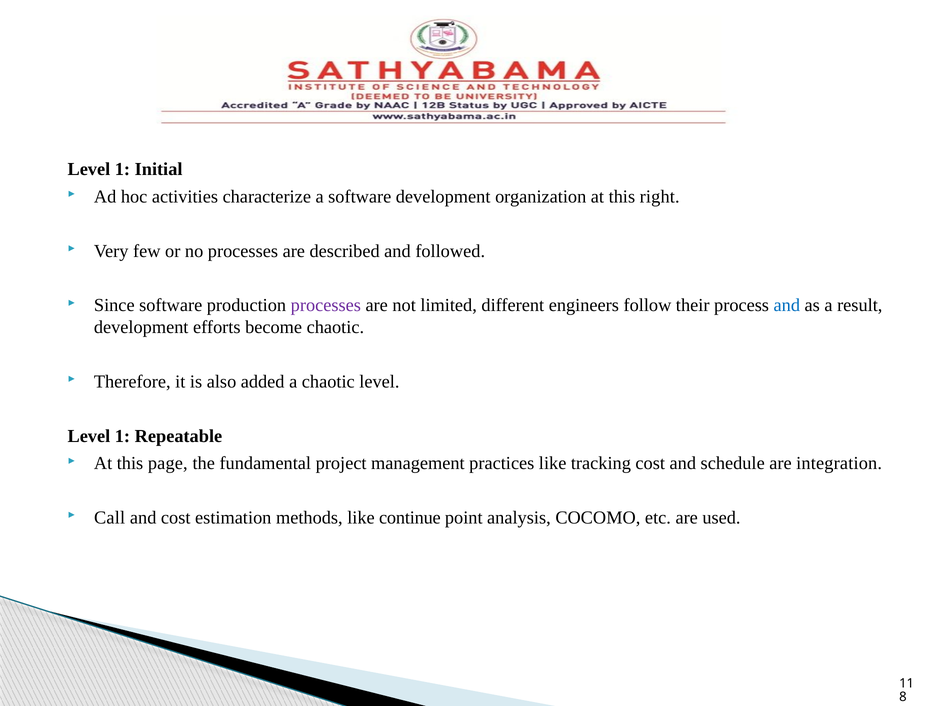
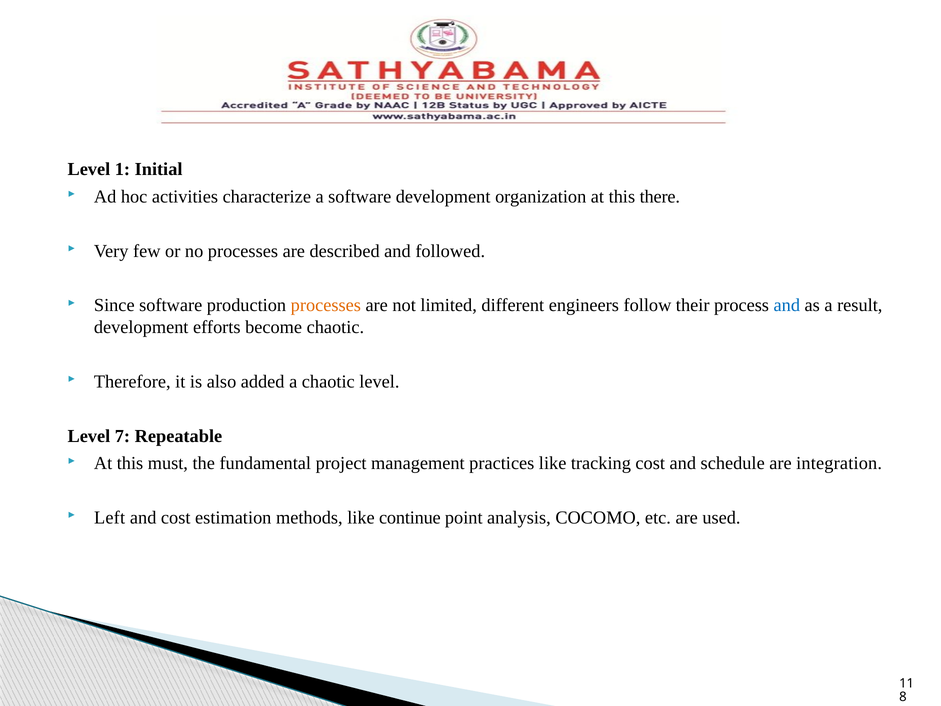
right: right -> there (660, 197)
processes colour: purple -> orange (326, 305)
1: 1 -> 7 (122, 436)
page: page -> must (168, 463)
Call: Call -> Left (110, 518)
